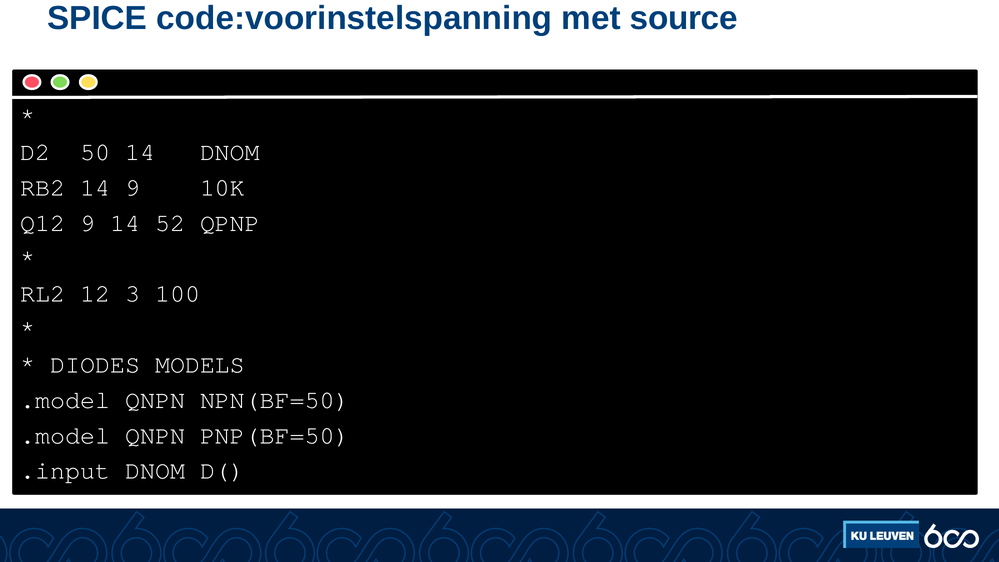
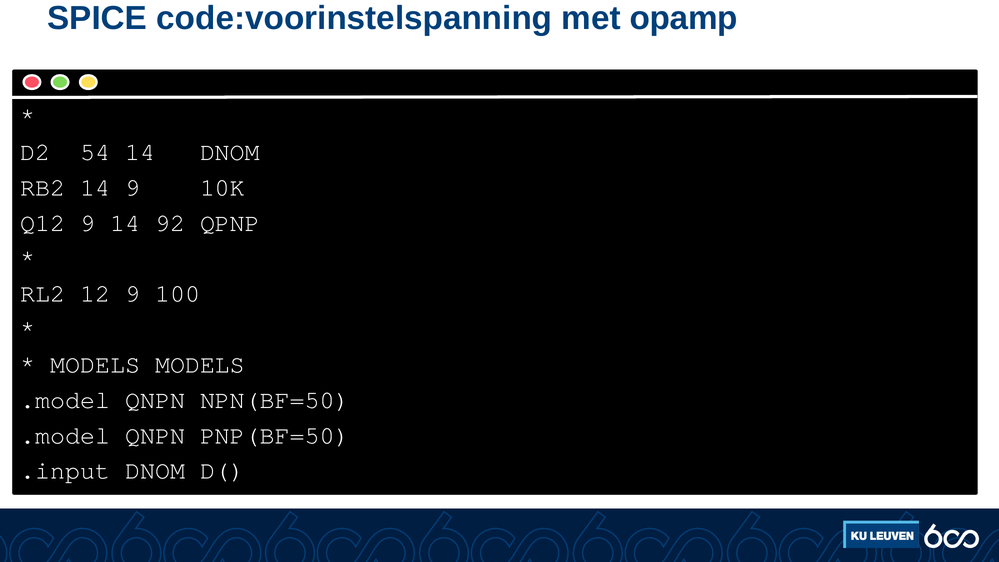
source: source -> opamp (684, 18)
50: 50 -> 54 (95, 152)
52: 52 -> 92 (170, 223)
12 3: 3 -> 9 (133, 294)
DIODES: DIODES -> MODELS (95, 364)
